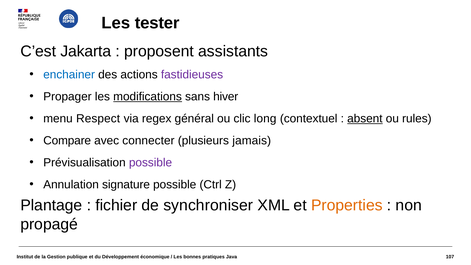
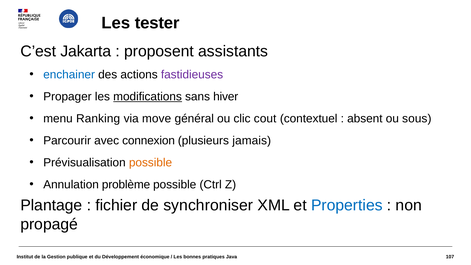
Respect: Respect -> Ranking (98, 119)
regex: regex -> move (157, 119)
long: long -> cout (265, 119)
absent underline: present -> none (365, 119)
rules: rules -> sous (417, 119)
Compare: Compare -> Parcourir (67, 141)
connecter: connecter -> connexion (149, 141)
possible colour: purple -> orange (151, 163)
signature: signature -> problème (126, 185)
Properties colour: orange -> blue (347, 205)
